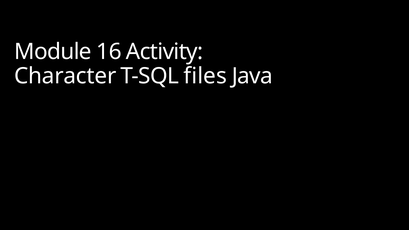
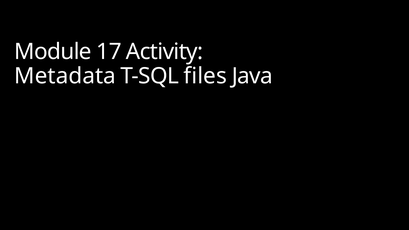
16: 16 -> 17 (109, 52)
Character: Character -> Metadata (65, 76)
